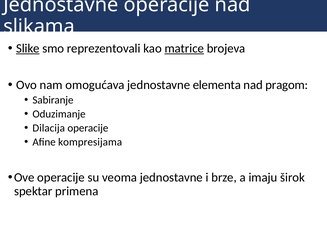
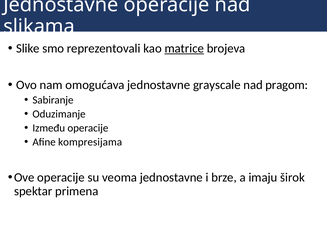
Slike underline: present -> none (28, 49)
elementa: elementa -> grayscale (217, 85)
Dilacija: Dilacija -> Između (49, 128)
